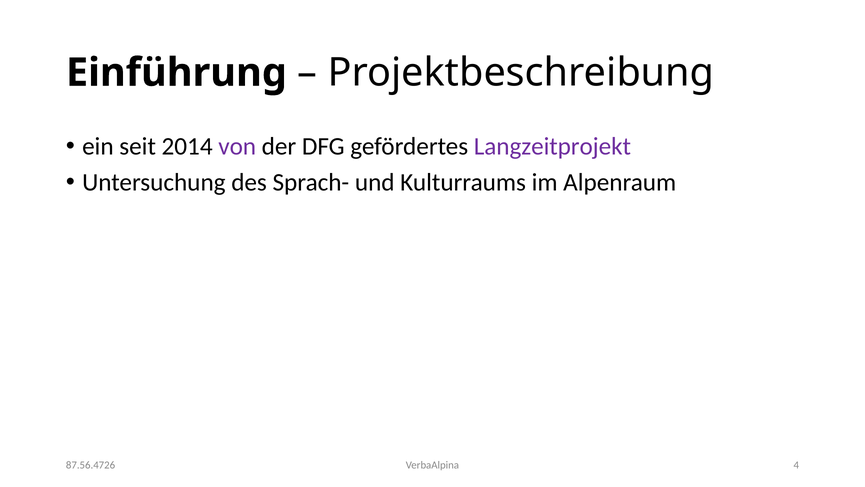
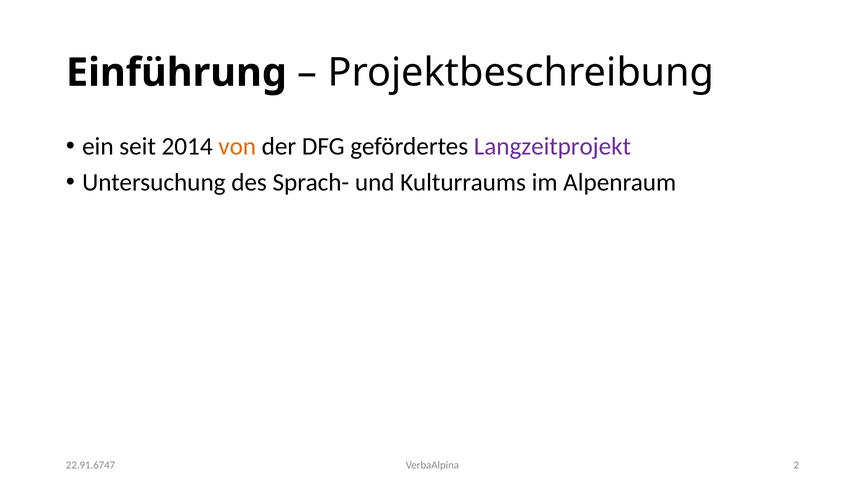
von colour: purple -> orange (237, 146)
4: 4 -> 2 (796, 465)
87.56.4726: 87.56.4726 -> 22.91.6747 (91, 465)
